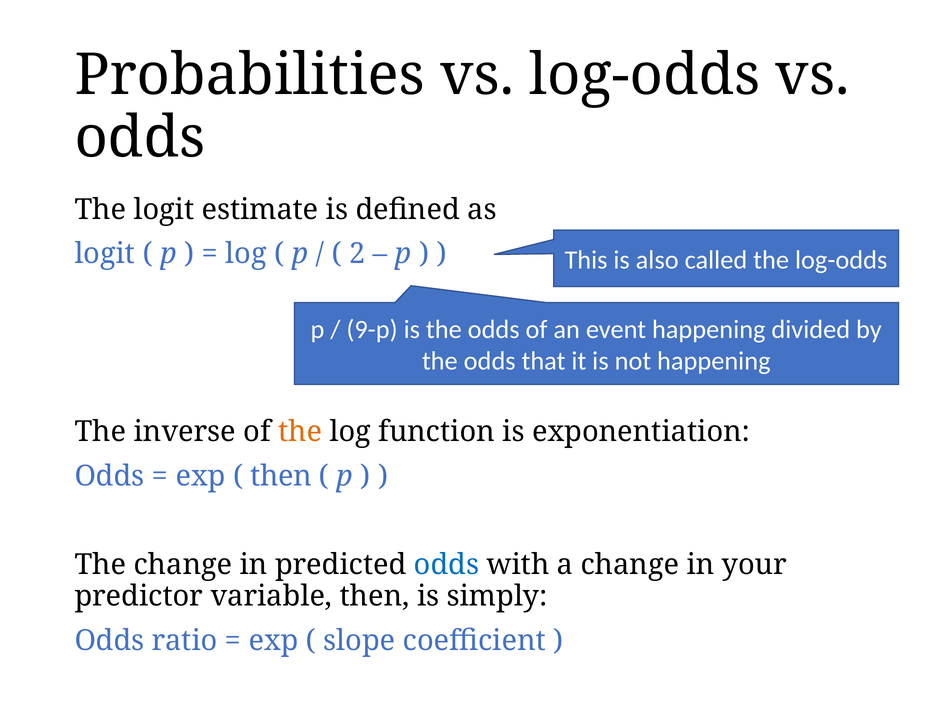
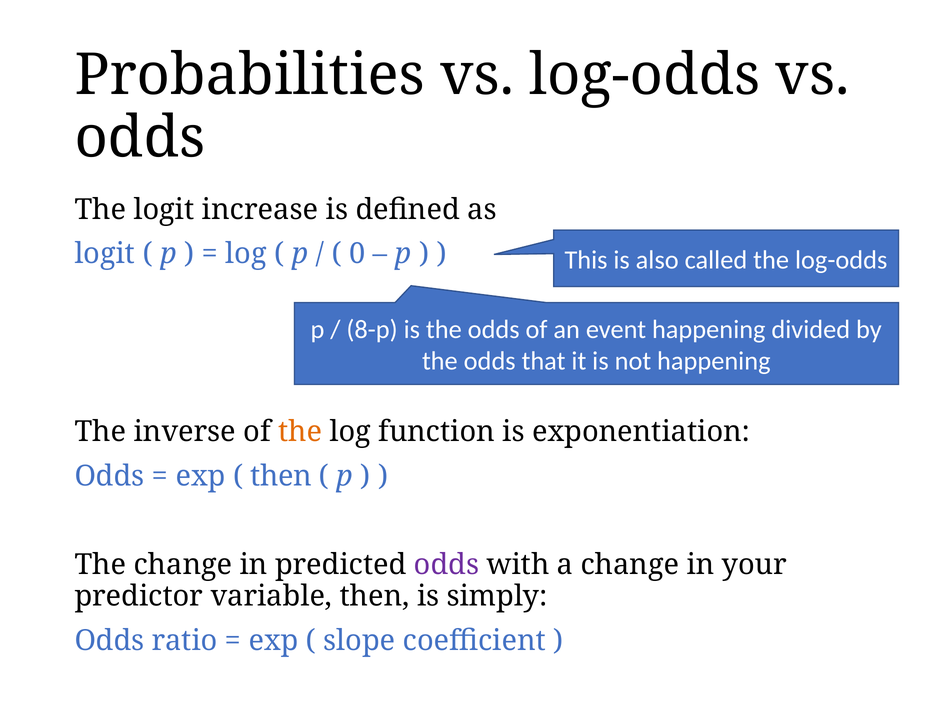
estimate: estimate -> increase (260, 209)
2: 2 -> 0 (357, 254)
9-p: 9-p -> 8-p (372, 330)
odds colour: blue -> purple (447, 565)
